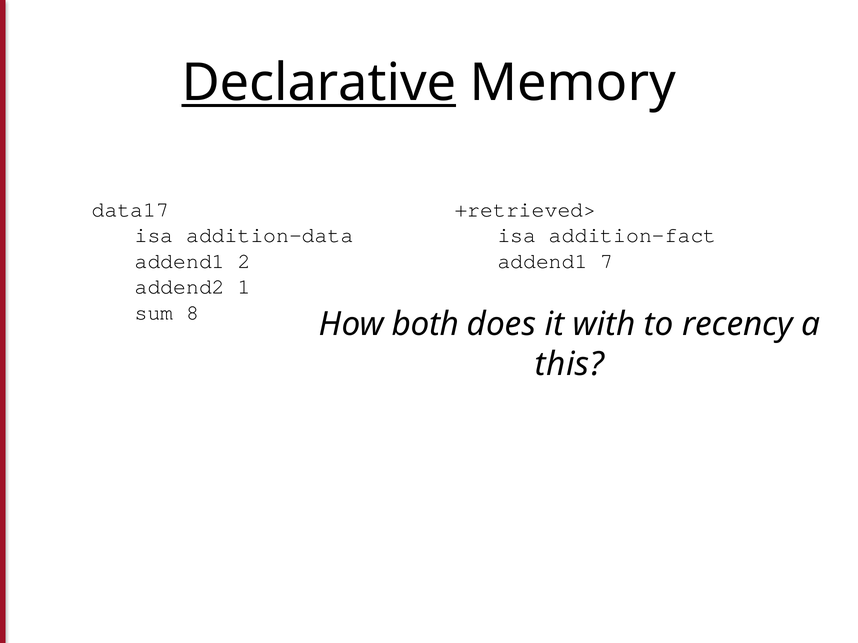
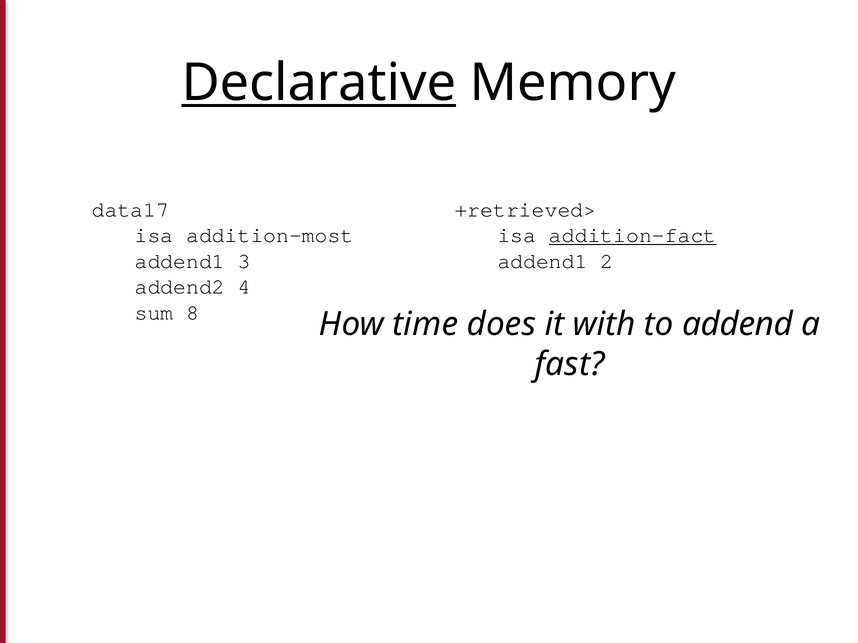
addition-data: addition-data -> addition-most (270, 236)
addition-fact underline: none -> present (633, 236)
2: 2 -> 3 (244, 261)
7: 7 -> 2 (607, 261)
1: 1 -> 4 (244, 287)
both: both -> time (425, 325)
recency: recency -> addend (738, 325)
this: this -> fast (570, 365)
